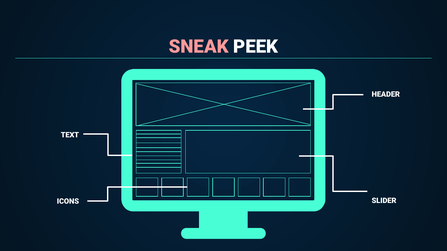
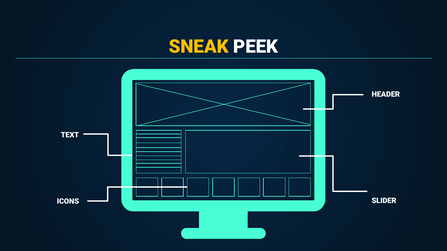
SNEAK colour: pink -> yellow (199, 47)
